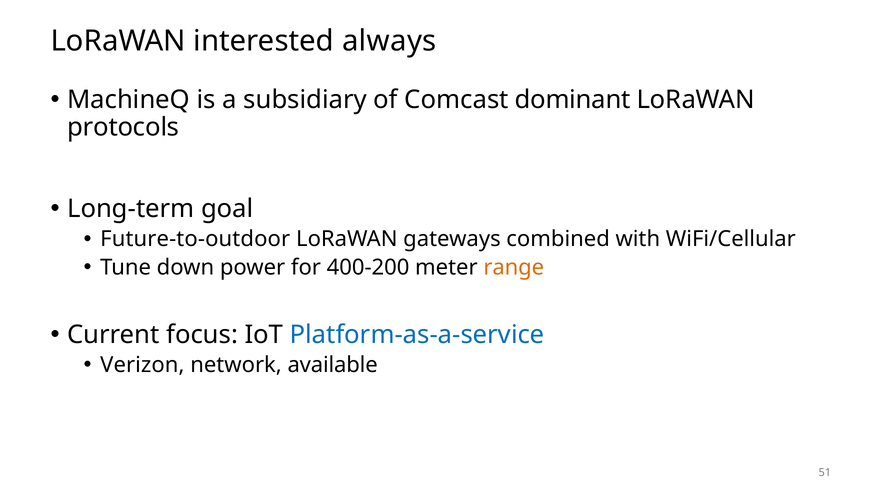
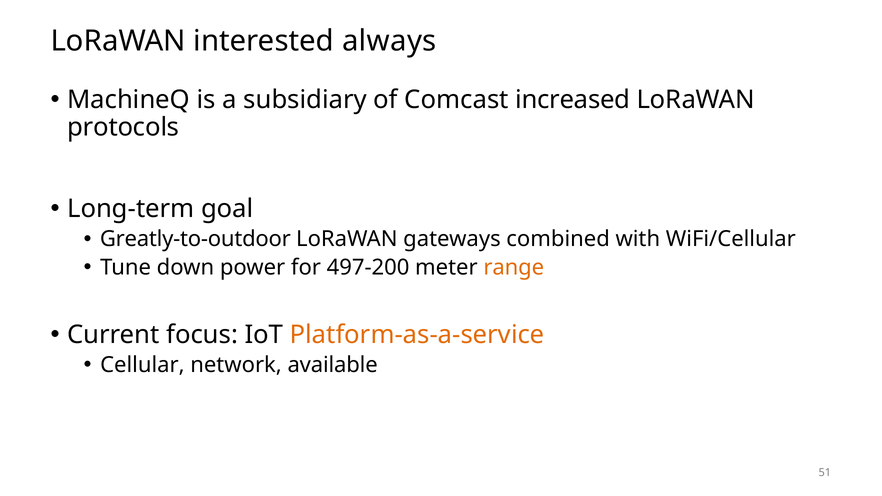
dominant: dominant -> increased (573, 100)
Future-to-outdoor: Future-to-outdoor -> Greatly-to-outdoor (195, 239)
400-200: 400-200 -> 497-200 (368, 268)
Platform-as-a-service colour: blue -> orange (417, 335)
Verizon: Verizon -> Cellular (142, 365)
